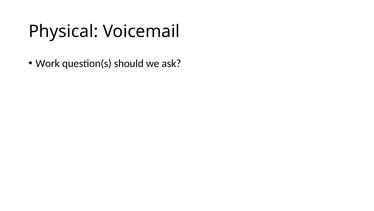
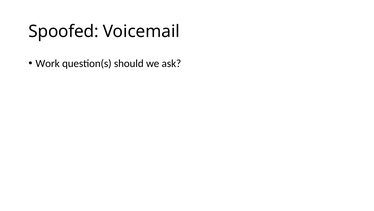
Physical: Physical -> Spoofed (64, 31)
